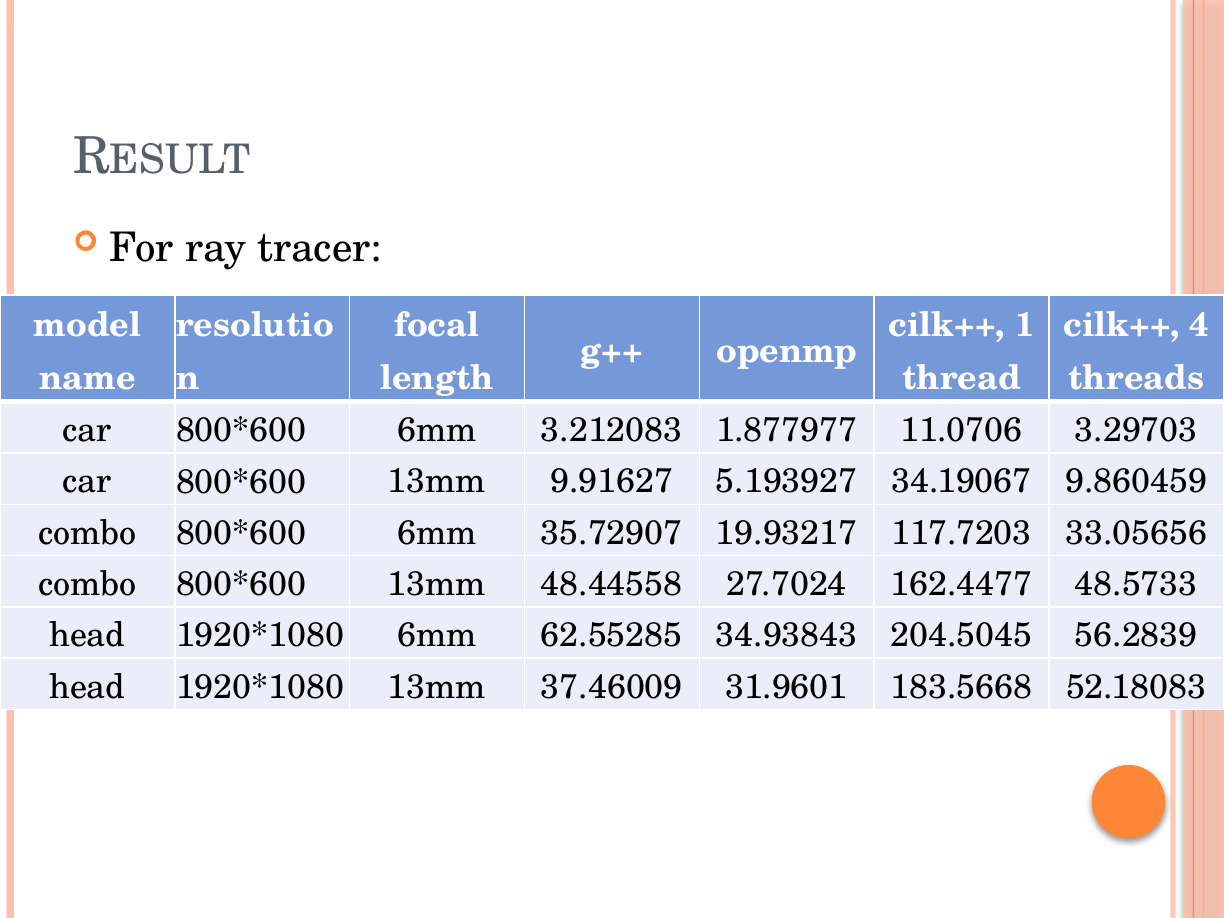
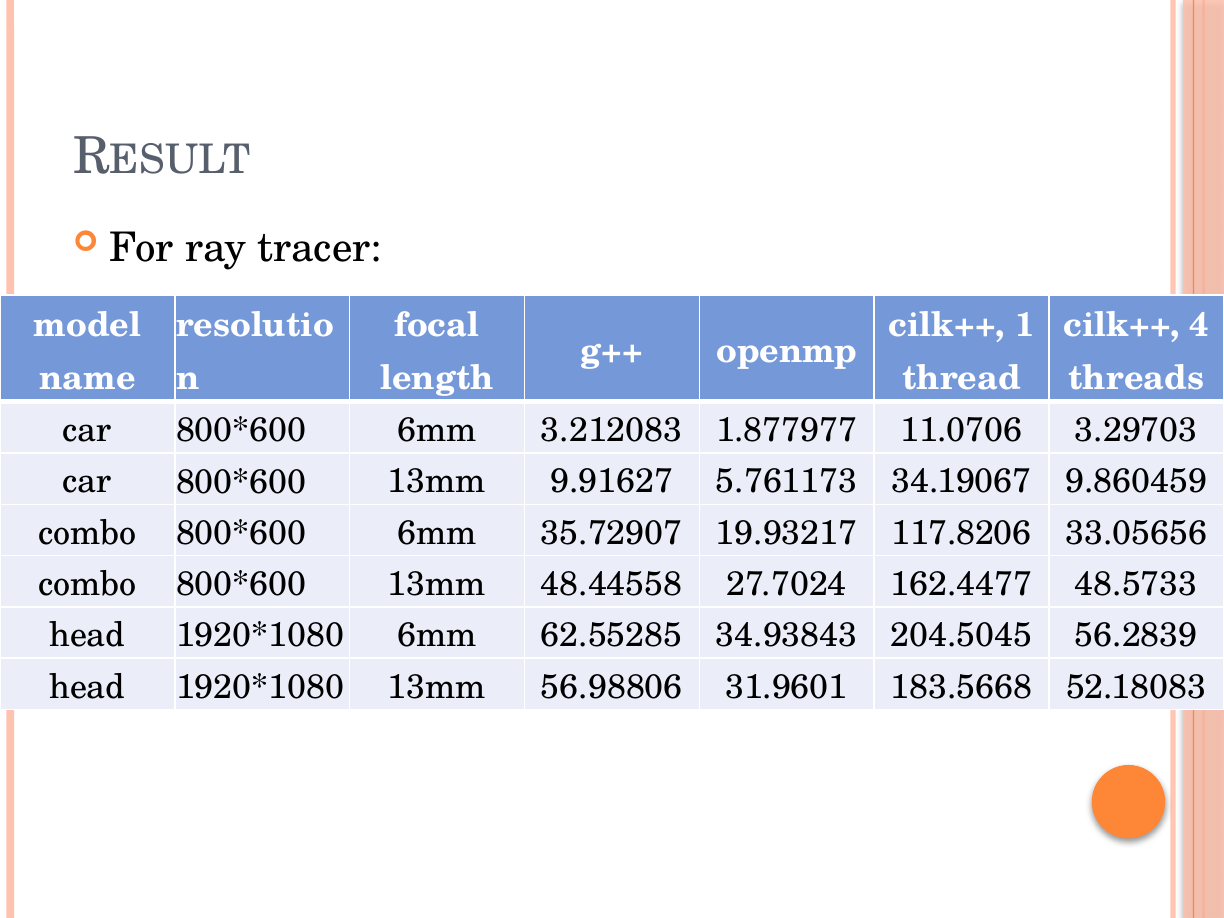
5.193927: 5.193927 -> 5.761173 (787, 482)
117.7203: 117.7203 -> 117.8206 (962, 533)
37.46009: 37.46009 -> 56.98806 (612, 687)
